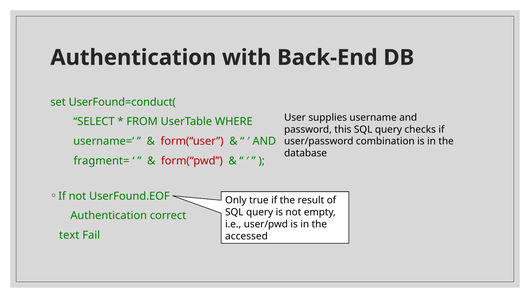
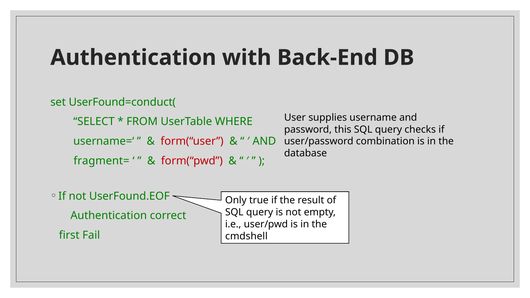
text: text -> first (69, 235)
accessed: accessed -> cmdshell (246, 236)
